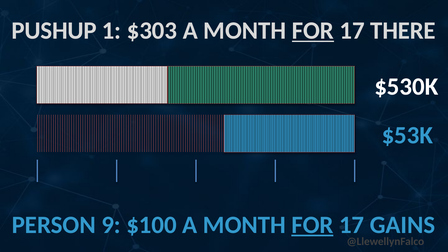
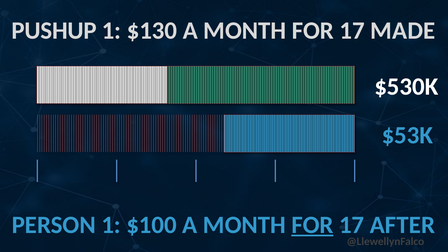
$303: $303 -> $130 (152, 31)
FOR underline: present -> none (313, 31)
THERE: THERE -> MADE (403, 31)
PERSON 9: 9 -> 1 (111, 225)
GAINS: GAINS -> AFTER (402, 225)
